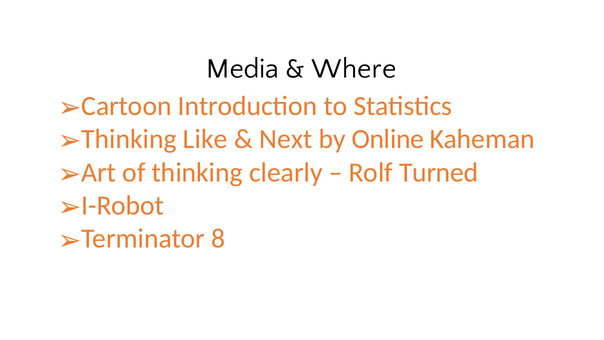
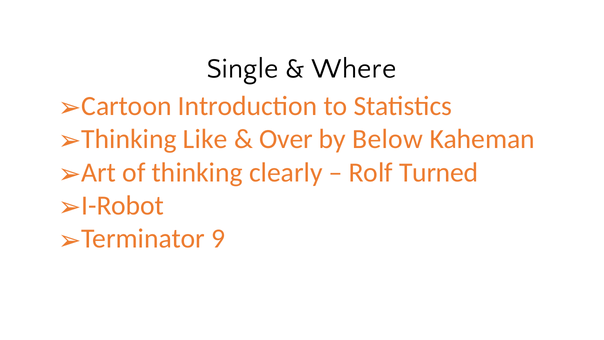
Media: Media -> Single (243, 69)
Next: Next -> Over (286, 139)
Online: Online -> Below (388, 139)
8: 8 -> 9 (218, 239)
